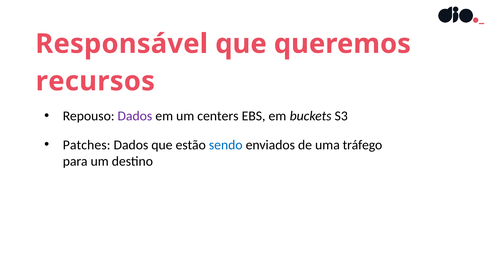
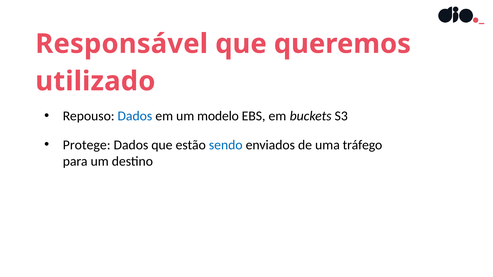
recursos: recursos -> utilizado (95, 81)
Dados colour: purple -> blue (135, 116)
centers: centers -> modelo (218, 116)
Patches: Patches -> Protege (87, 145)
